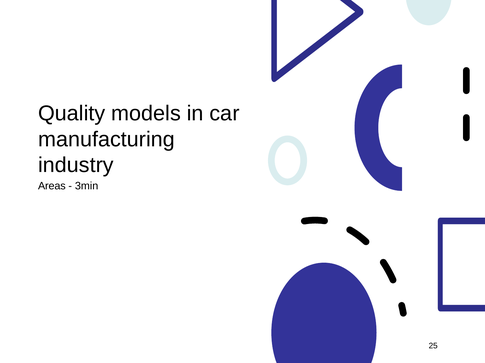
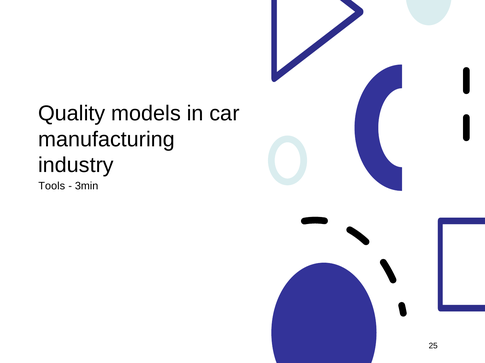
Areas: Areas -> Tools (52, 186)
